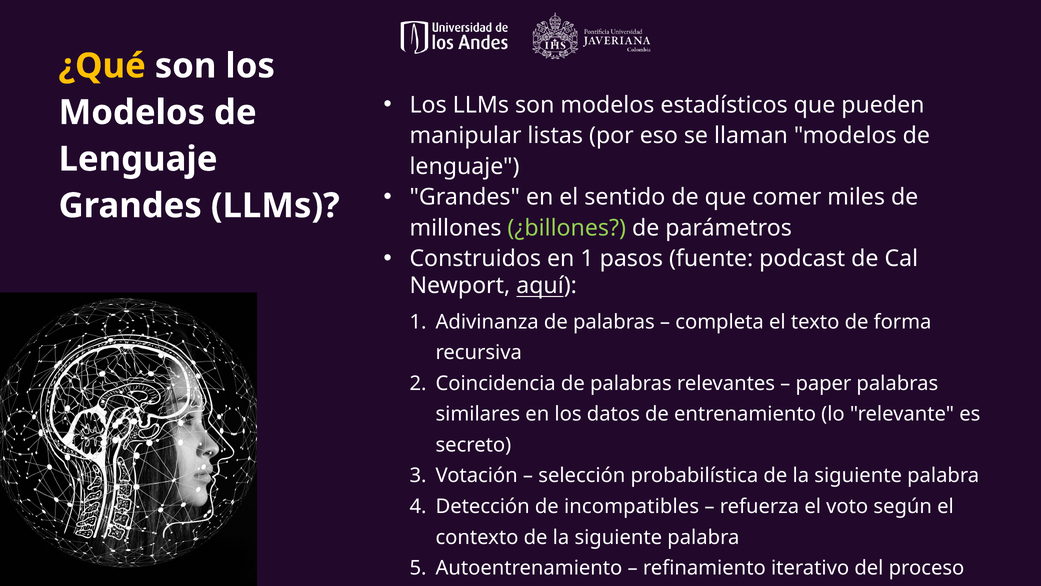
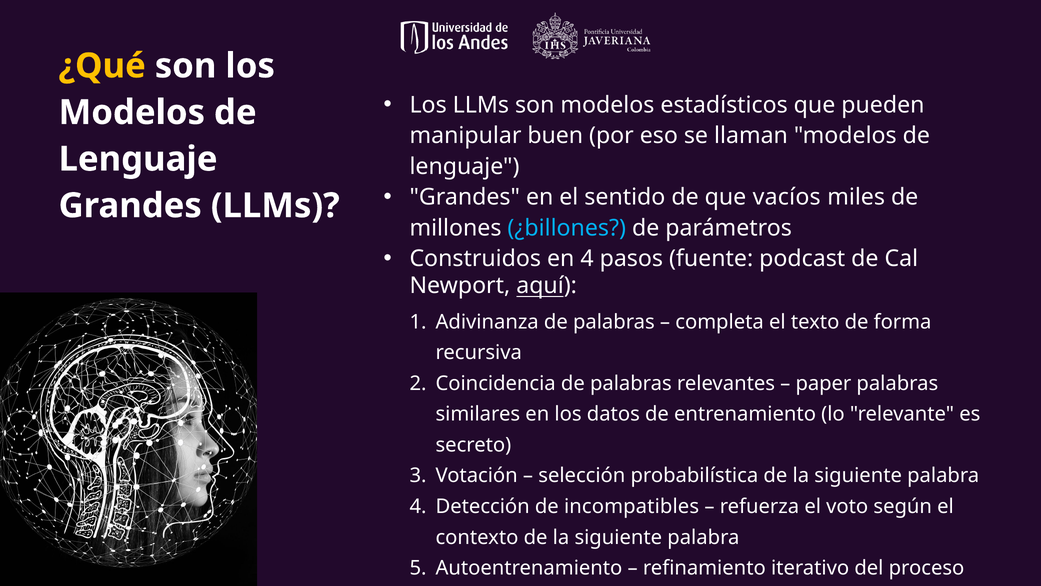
listas: listas -> buen (555, 136)
comer: comer -> vacíos (787, 197)
¿billones colour: light green -> light blue (567, 228)
en 1: 1 -> 4 (587, 259)
